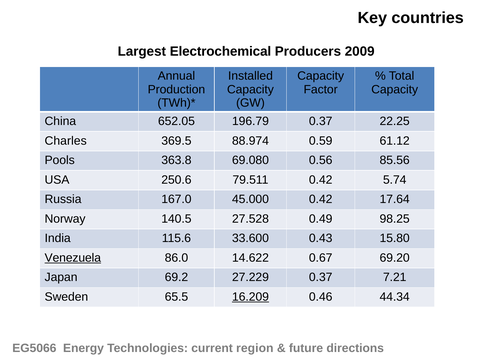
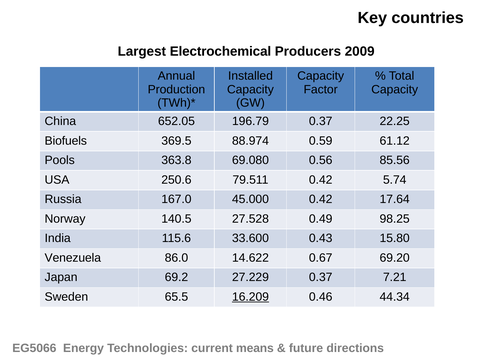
Charles: Charles -> Biofuels (66, 141)
Venezuela underline: present -> none (73, 258)
region: region -> means (255, 349)
